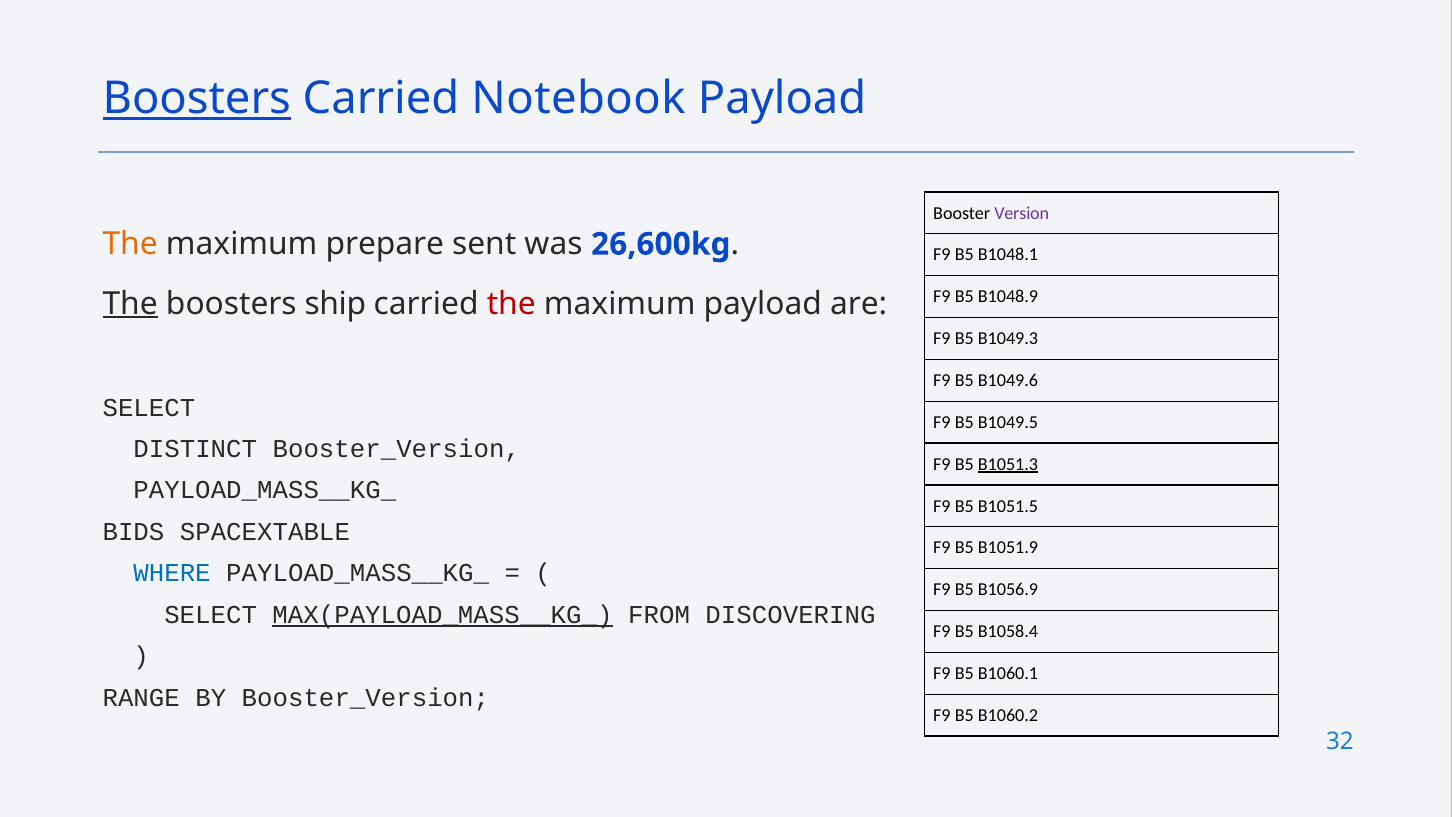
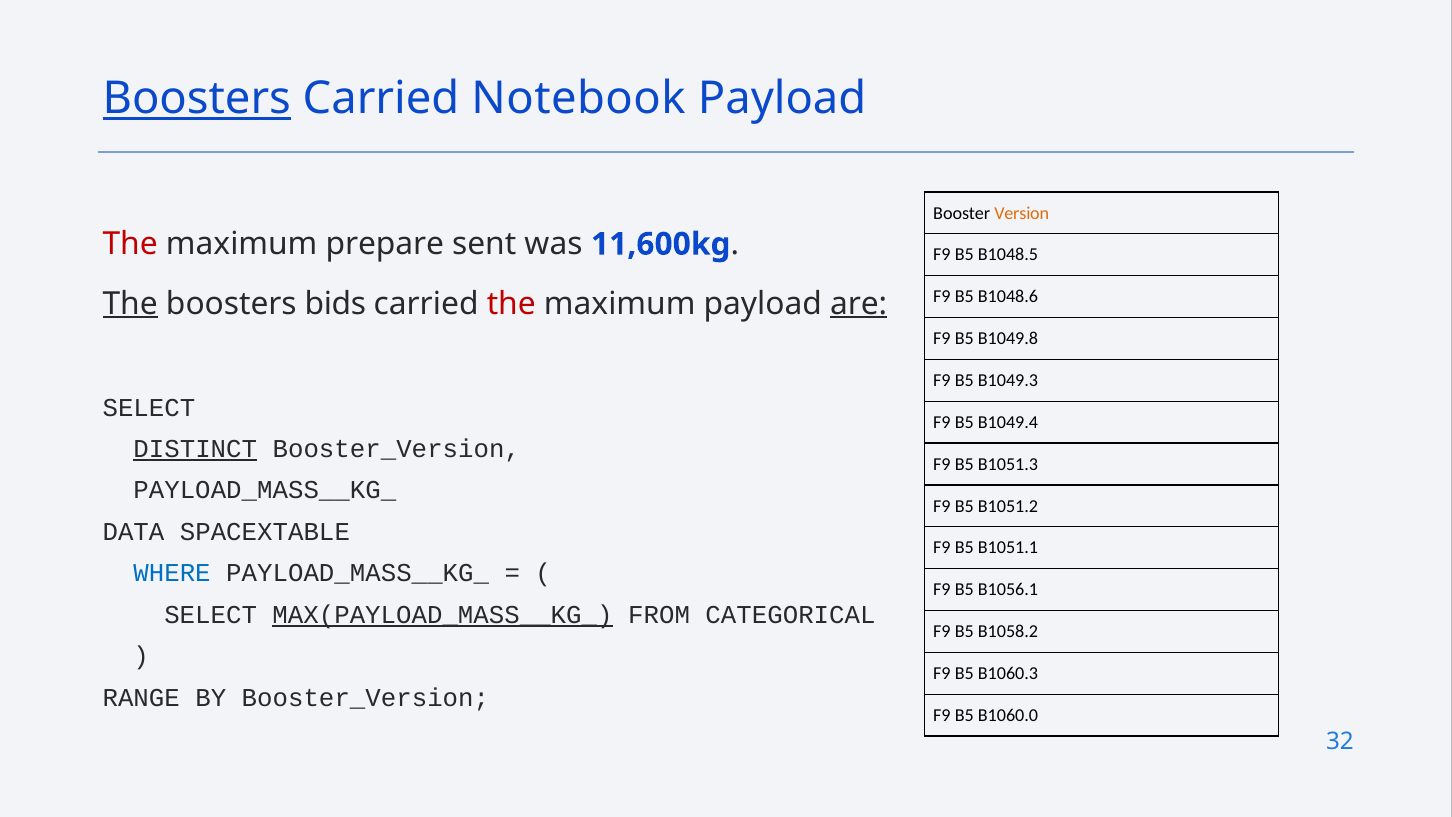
Version colour: purple -> orange (1022, 213)
The colour: orange -> red (130, 244)
26,600kg: 26,600kg -> 11,600kg (661, 244)
B1048.1: B1048.1 -> B1048.5 (1008, 255)
B1048.9: B1048.9 -> B1048.6 (1008, 297)
ship: ship -> bids (335, 303)
are underline: none -> present (859, 303)
B1049.3: B1049.3 -> B1049.8 (1008, 339)
B1049.6: B1049.6 -> B1049.3 (1008, 380)
B1049.5: B1049.5 -> B1049.4 (1008, 422)
DISTINCT underline: none -> present (195, 449)
B1051.3 underline: present -> none (1008, 464)
B1051.5: B1051.5 -> B1051.2 (1008, 506)
BIDS: BIDS -> DATA (133, 532)
B1051.9: B1051.9 -> B1051.1 (1008, 548)
B1056.9: B1056.9 -> B1056.1 (1008, 590)
DISCOVERING: DISCOVERING -> CATEGORICAL (791, 615)
B1058.4: B1058.4 -> B1058.2 (1008, 631)
B1060.1: B1060.1 -> B1060.3 (1008, 673)
B1060.2: B1060.2 -> B1060.0 (1008, 715)
